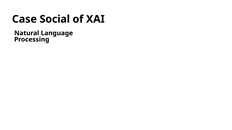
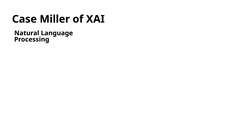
Social: Social -> Miller (55, 19)
